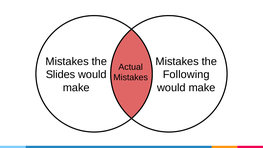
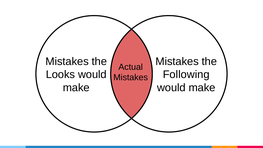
Slides: Slides -> Looks (60, 75)
